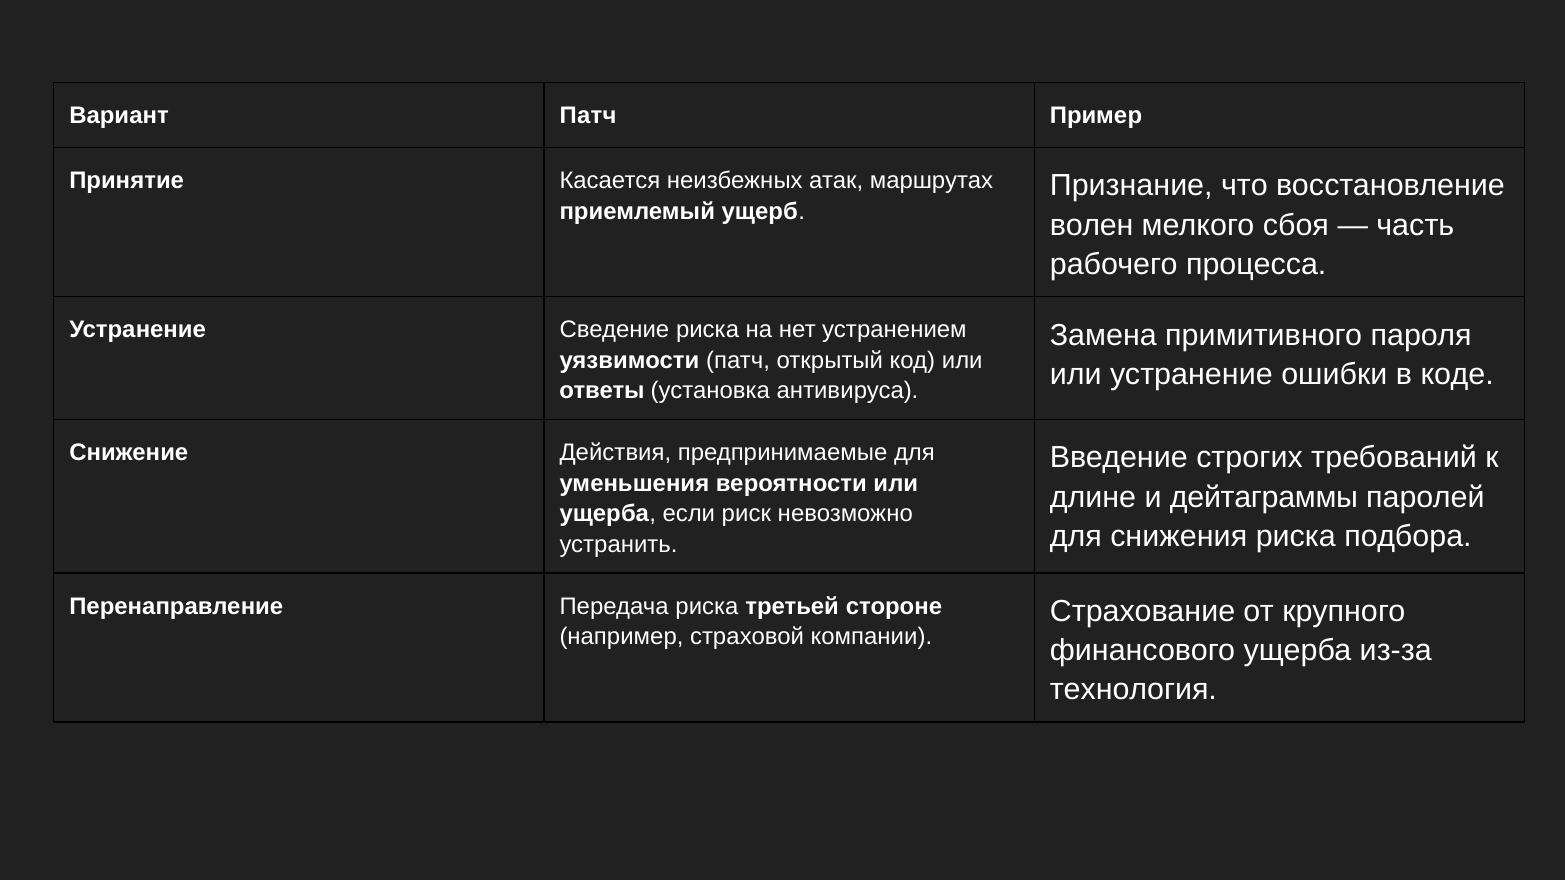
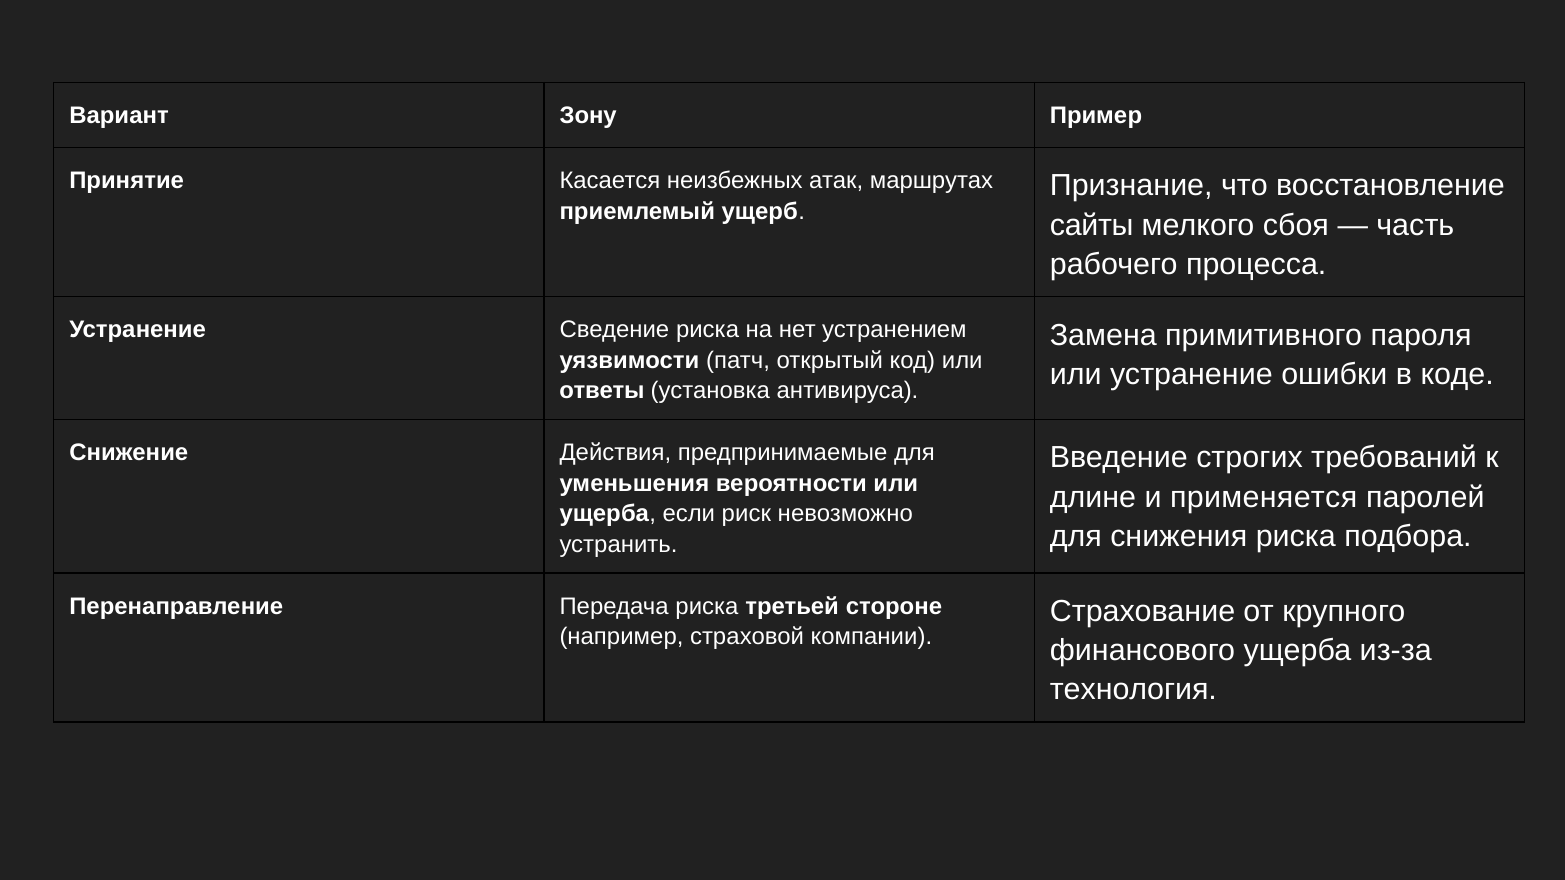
Вариант Патч: Патч -> Зону (588, 116)
волен: волен -> сайты (1092, 225)
дейтаграммы: дейтаграммы -> применяется (1264, 497)
